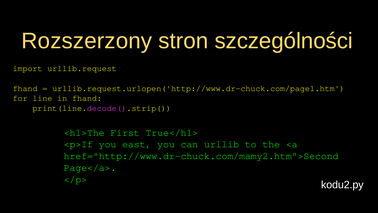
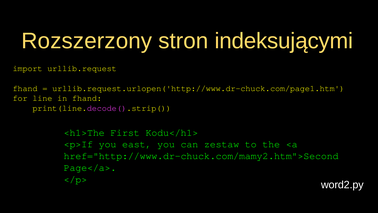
szczególności: szczególności -> indeksującymi (284, 41)
True</h1>: True</h1> -> Kodu</h1> (172, 132)
urllib: urllib -> zestaw (222, 144)
kodu2.py: kodu2.py -> word2.py (342, 185)
